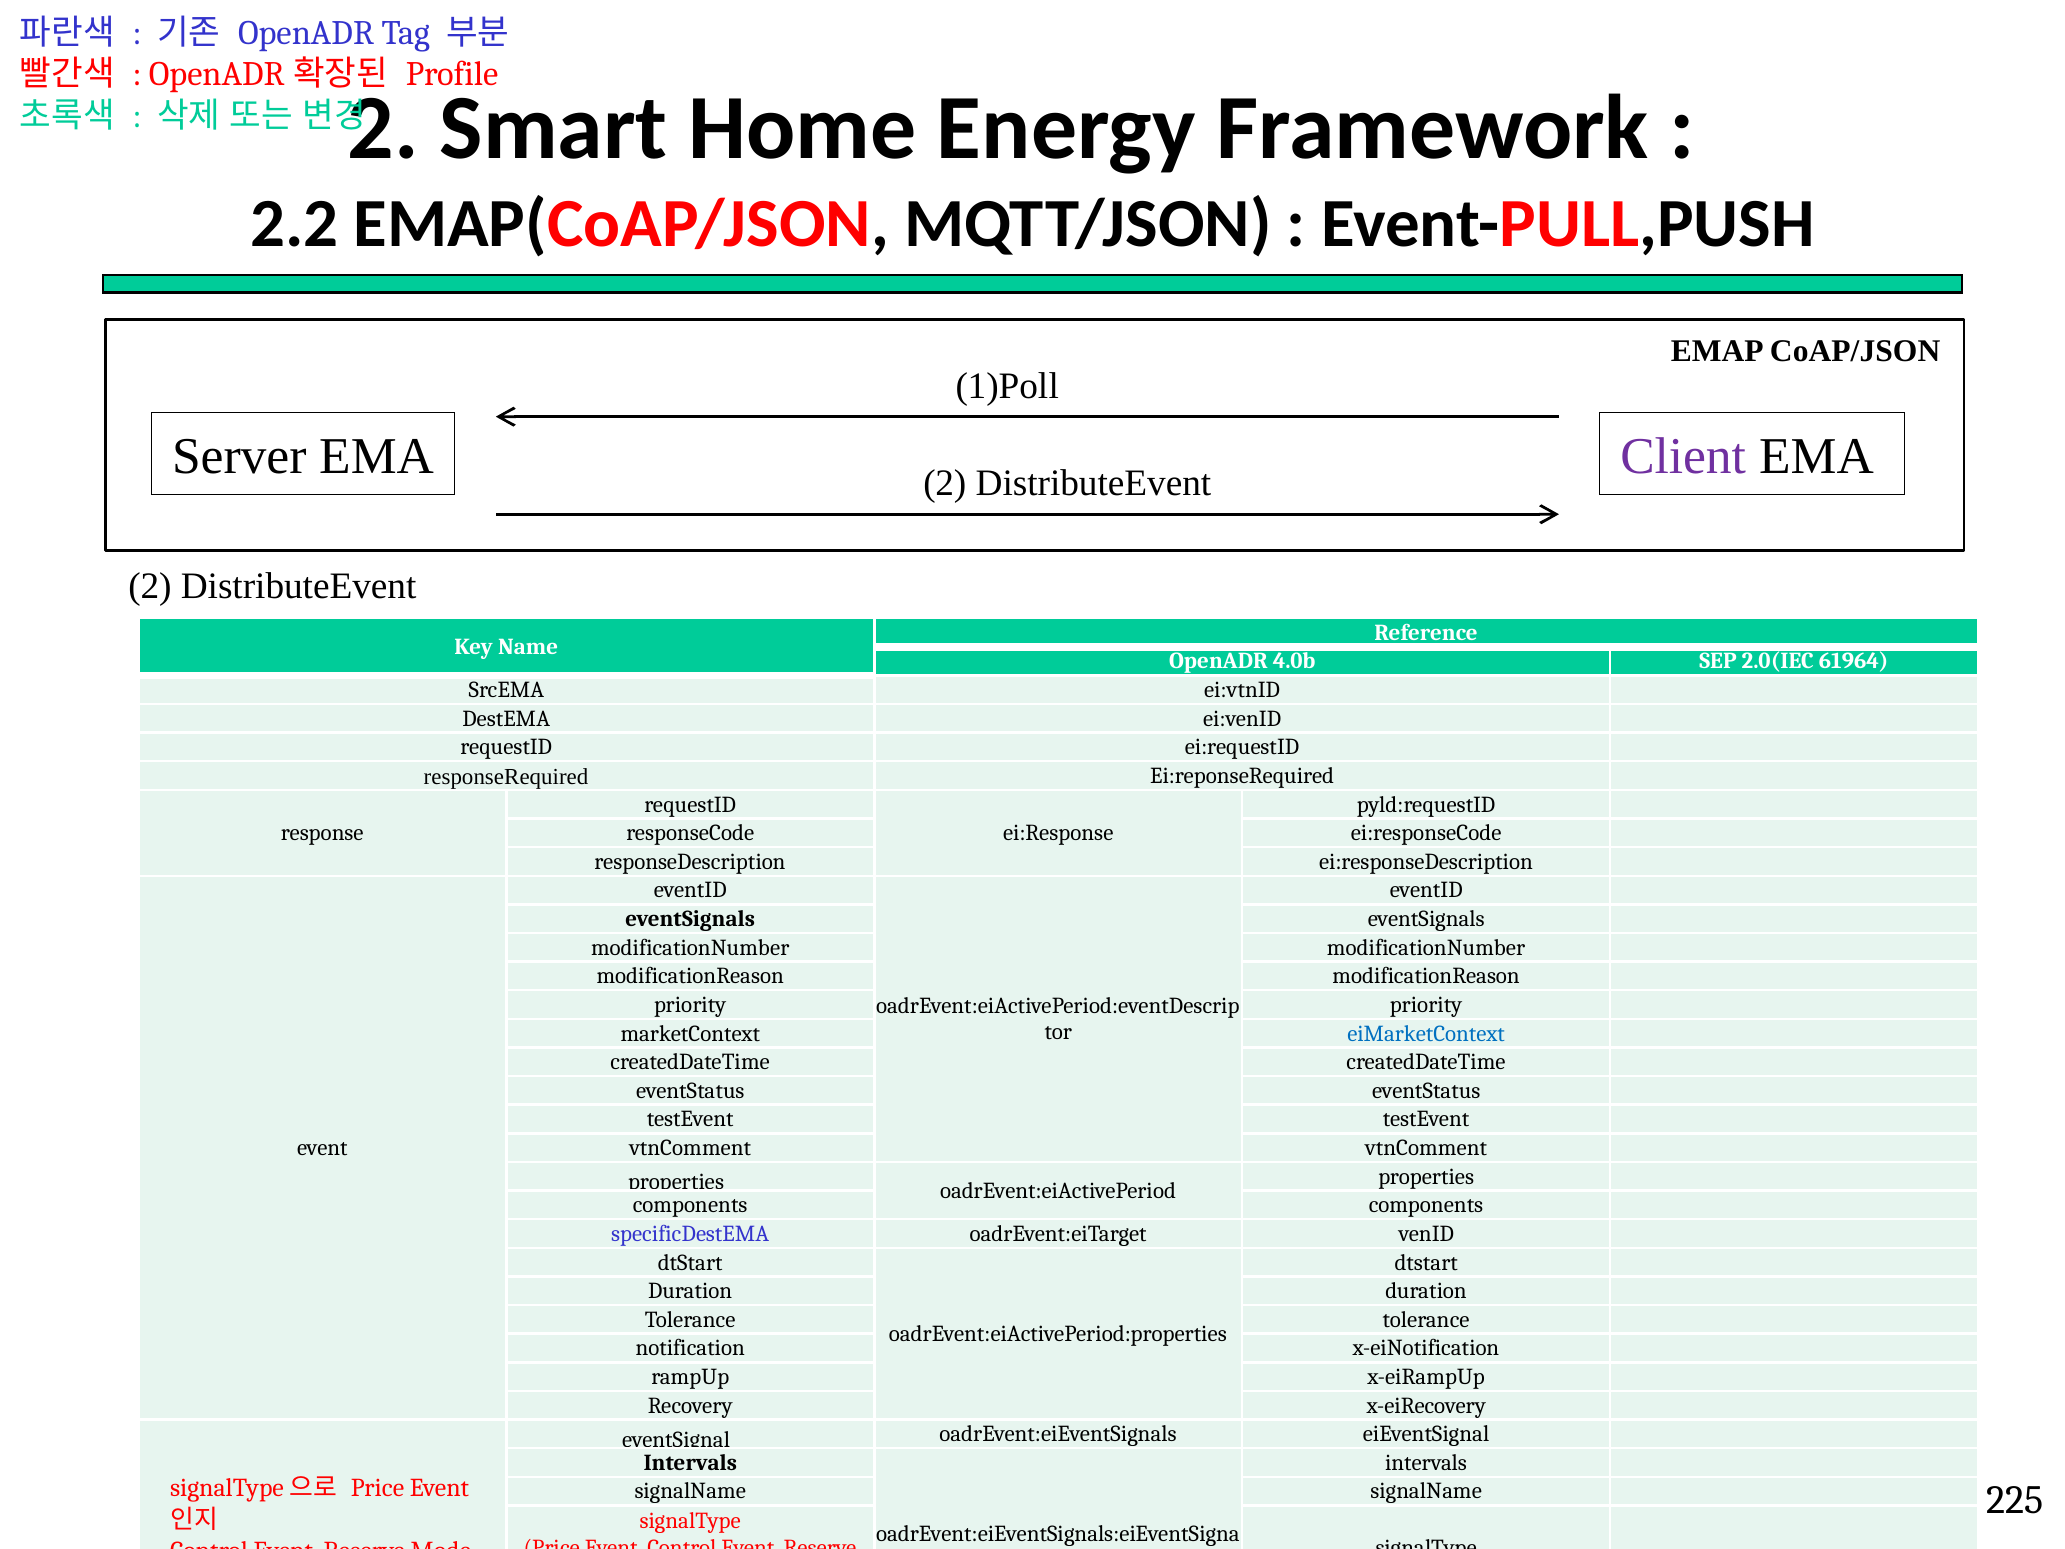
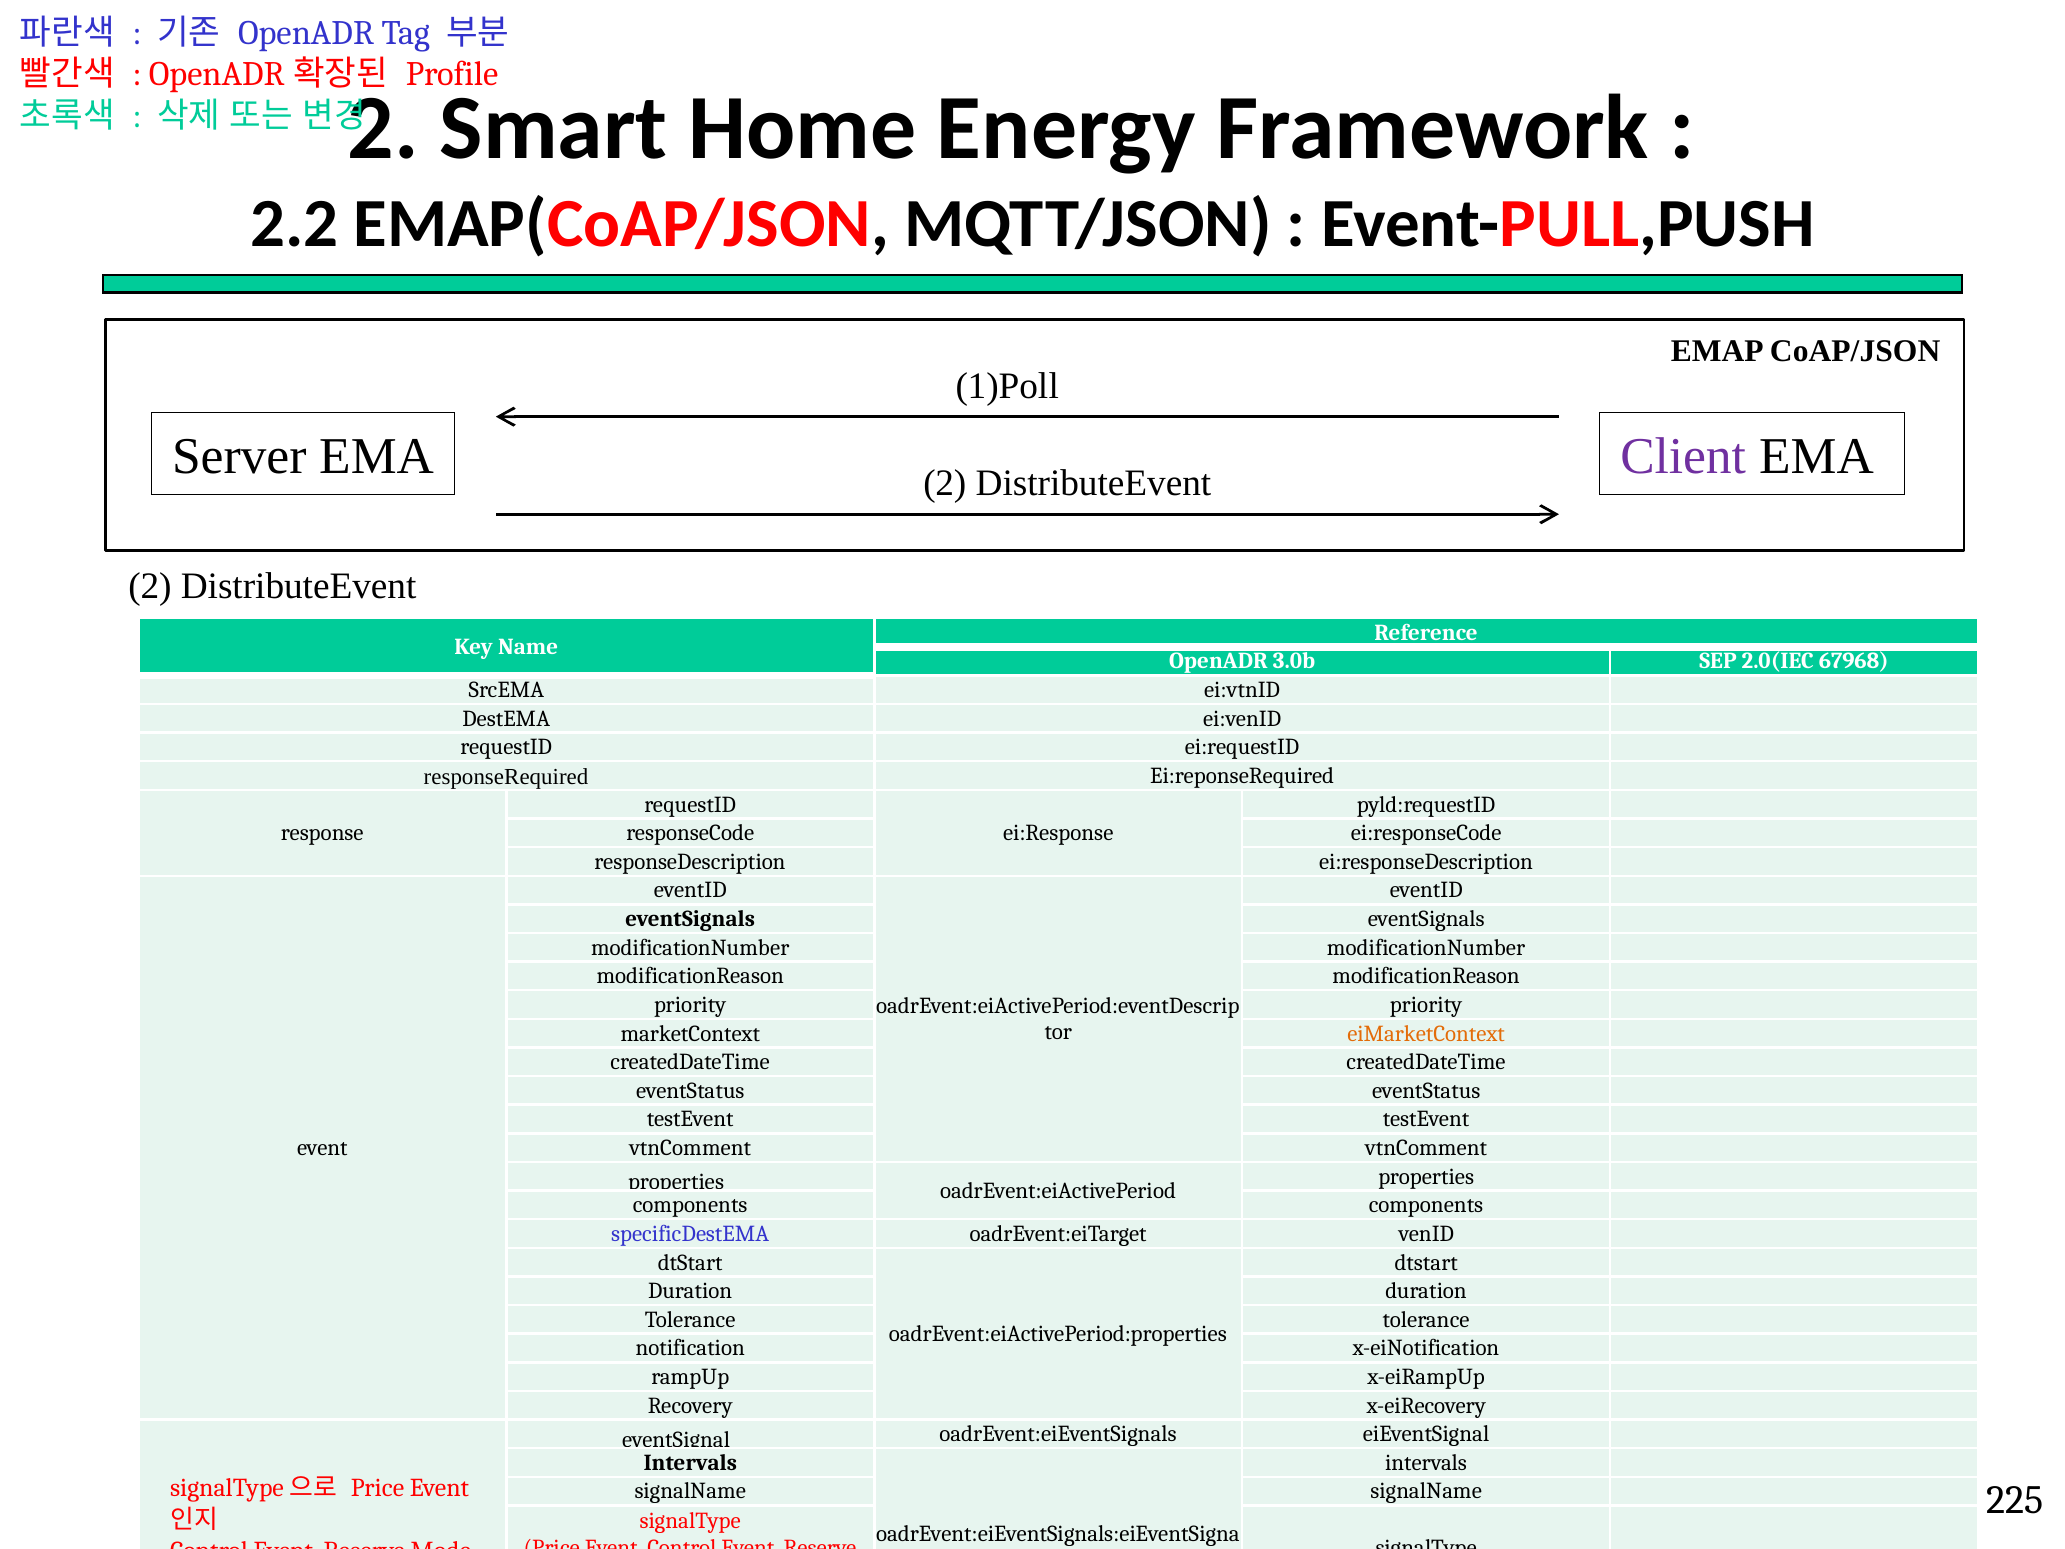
4.0b: 4.0b -> 3.0b (1294, 661)
61964: 61964 -> 67968 (1854, 661)
eiMarketContext colour: blue -> orange (1426, 1033)
